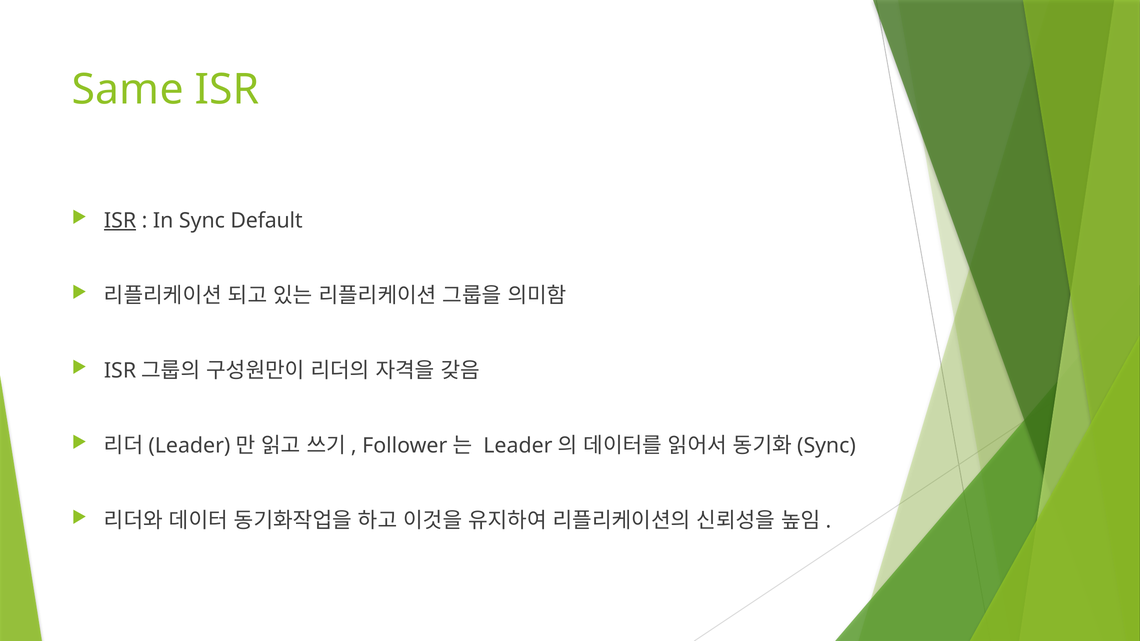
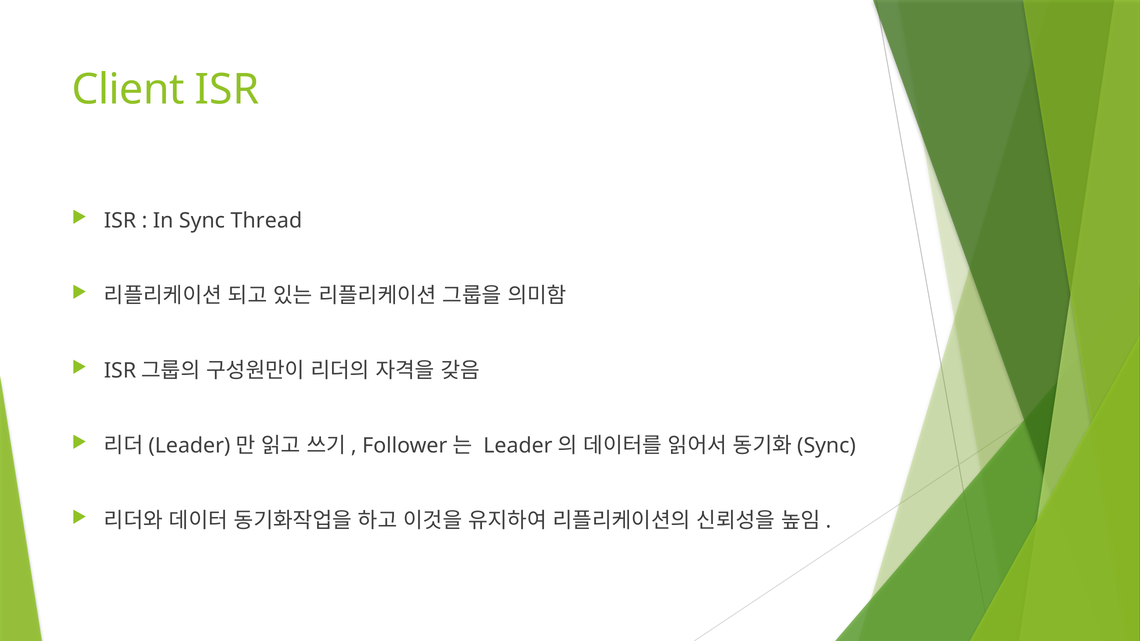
Same: Same -> Client (128, 90)
ISR underline: present -> none (120, 221)
Default: Default -> Thread (266, 221)
